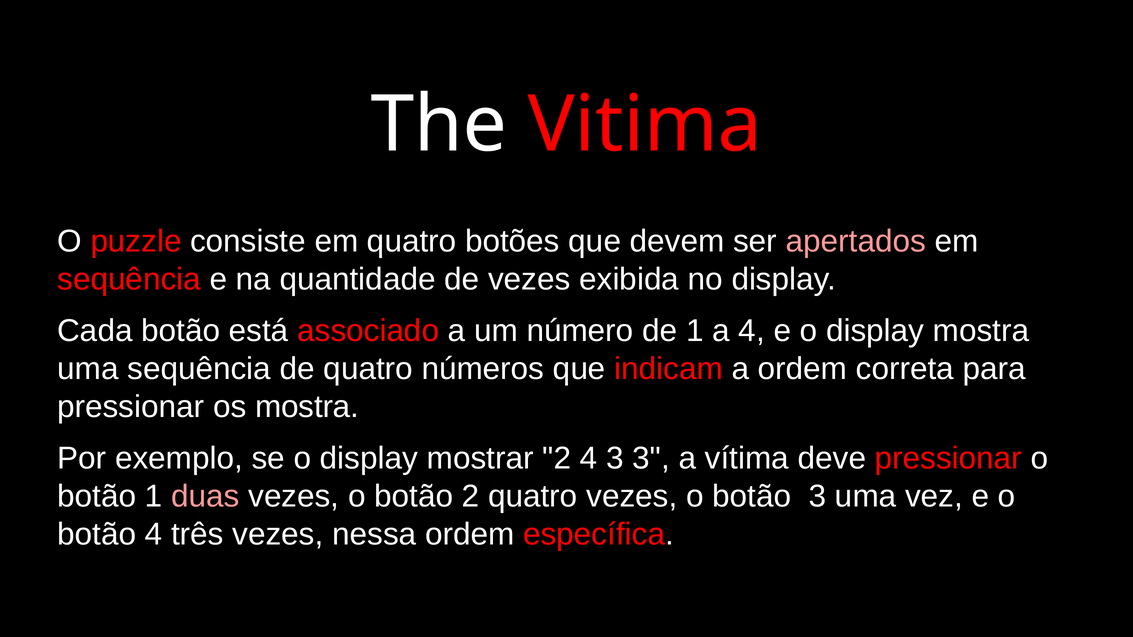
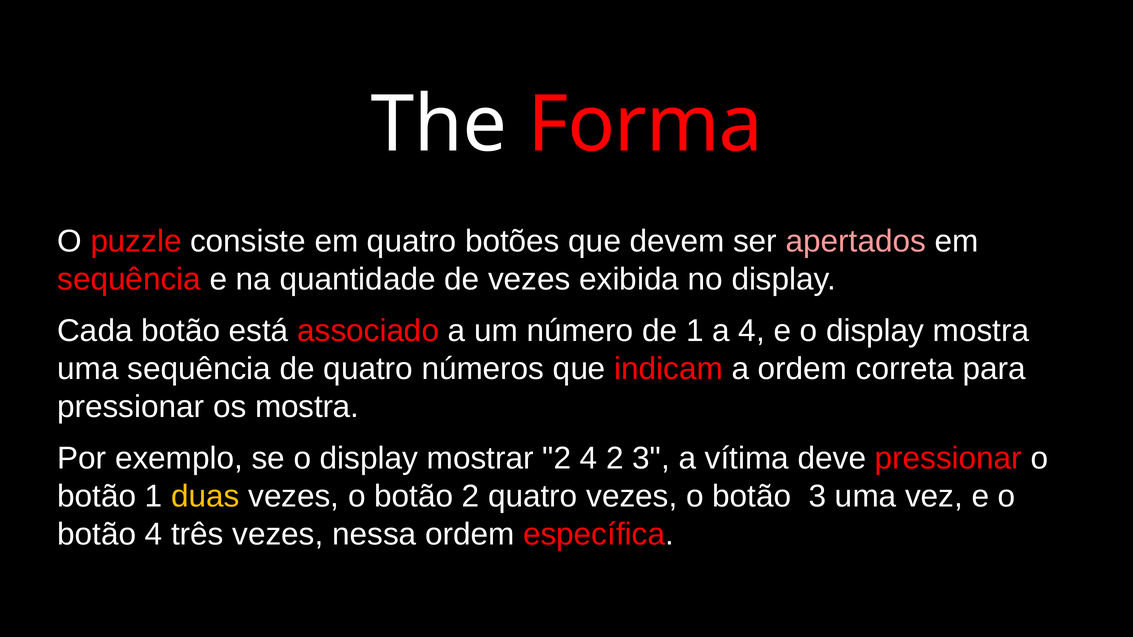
Vitima: Vitima -> Forma (645, 125)
4 3: 3 -> 2 (615, 459)
duas colour: pink -> yellow (205, 497)
